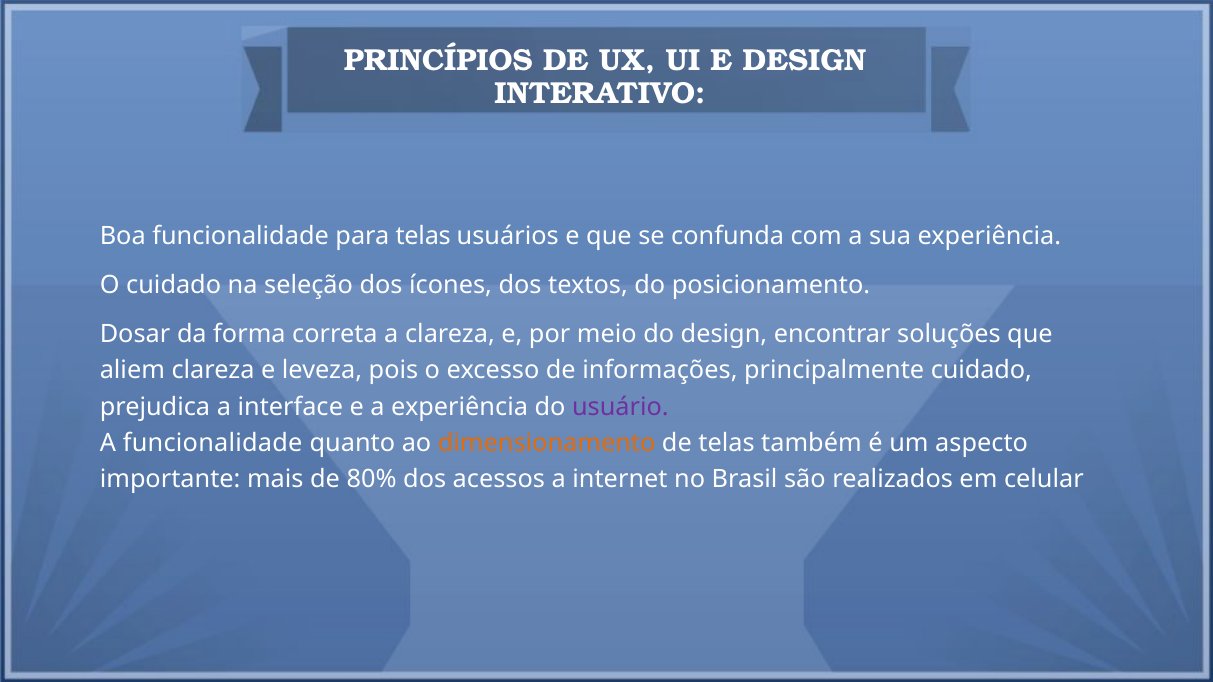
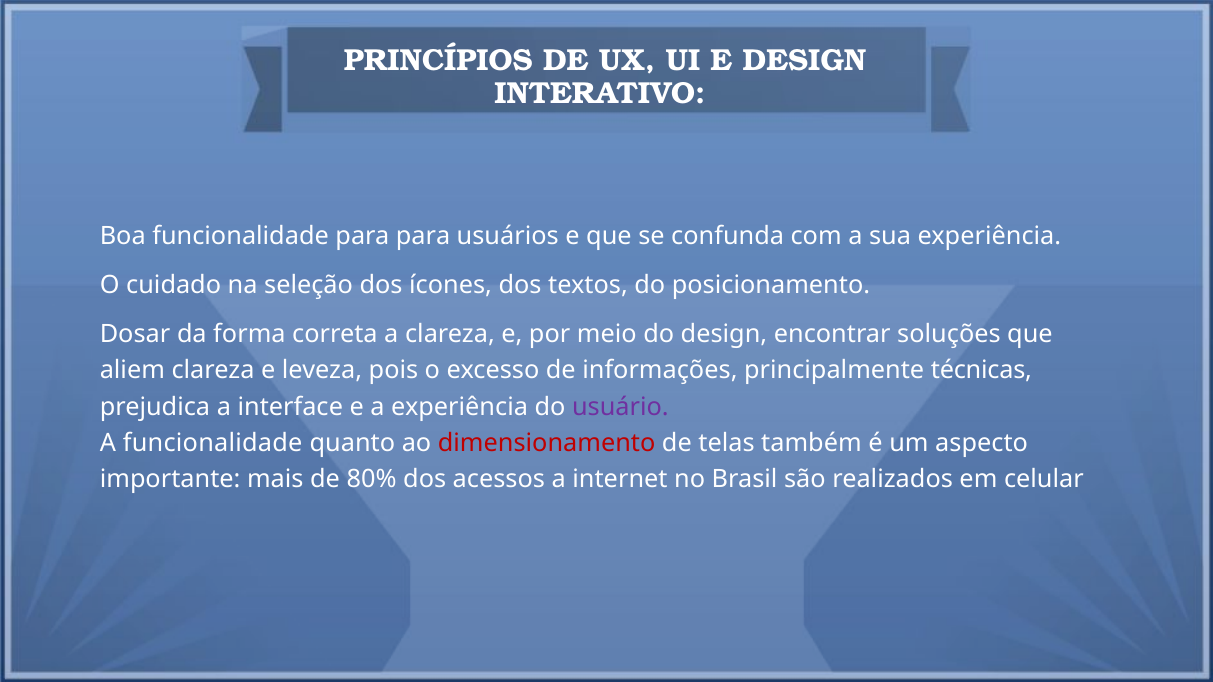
para telas: telas -> para (423, 236)
principalmente cuidado: cuidado -> técnicas (981, 371)
dimensionamento colour: orange -> red (547, 443)
